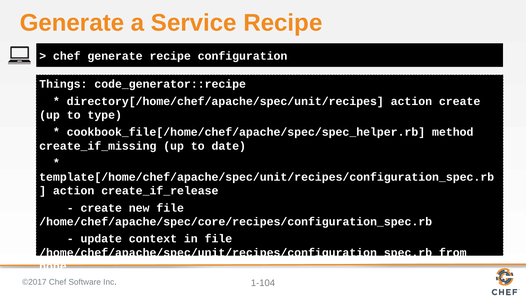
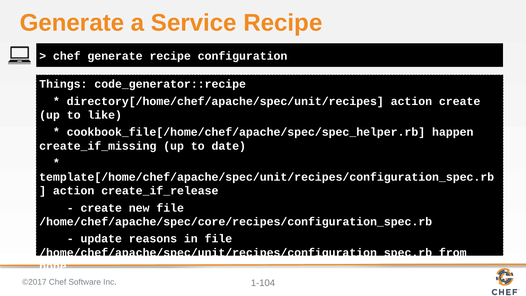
type: type -> like (105, 115)
method: method -> happen (453, 132)
context: context -> reasons (153, 239)
